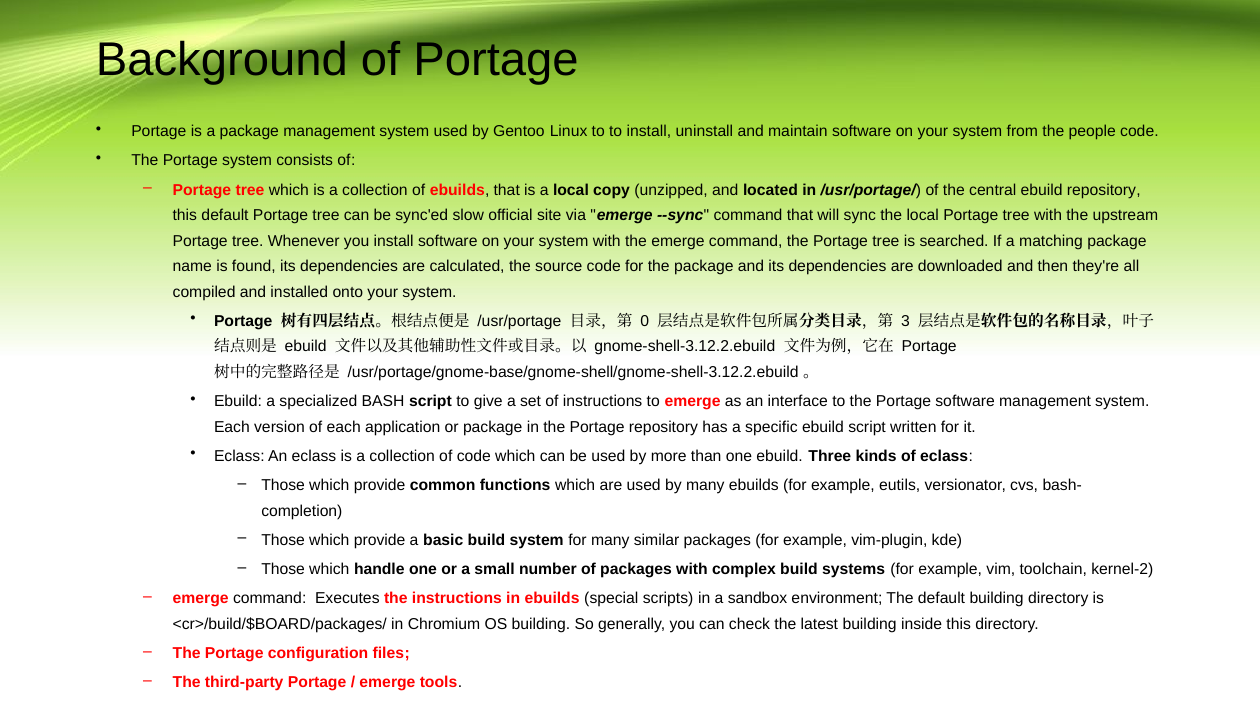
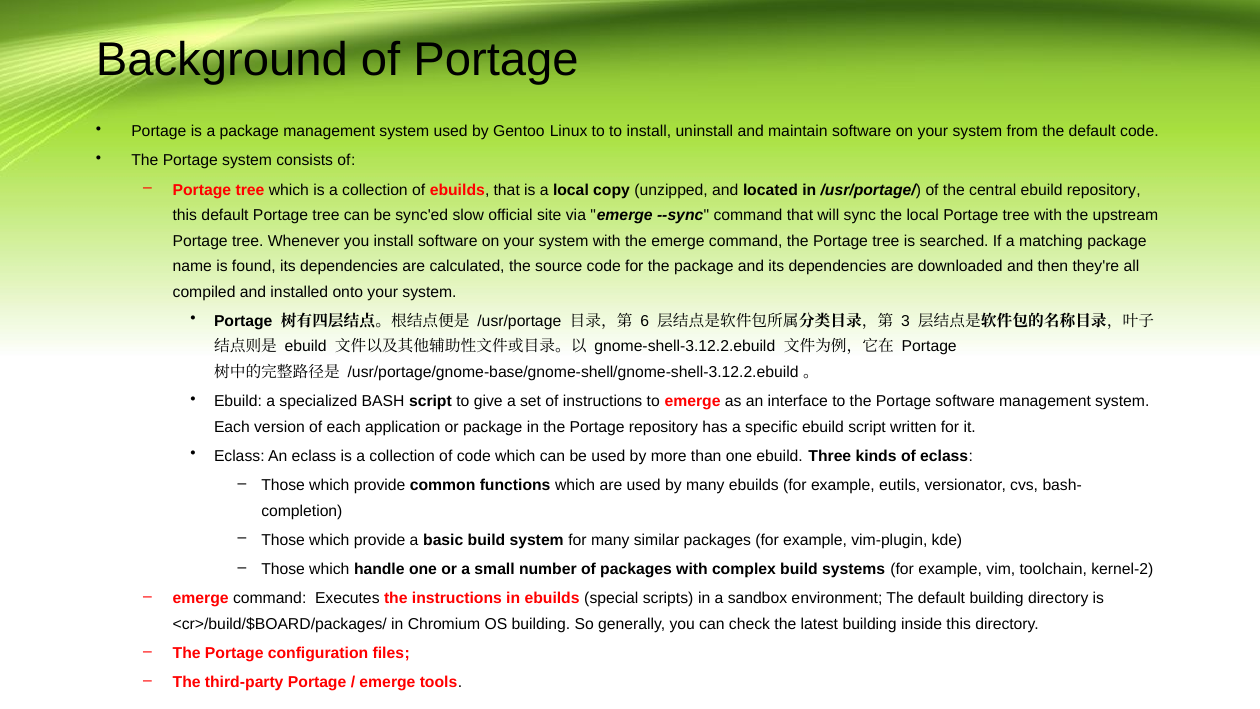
from the people: people -> default (1092, 131)
0: 0 -> 6 (645, 321)
